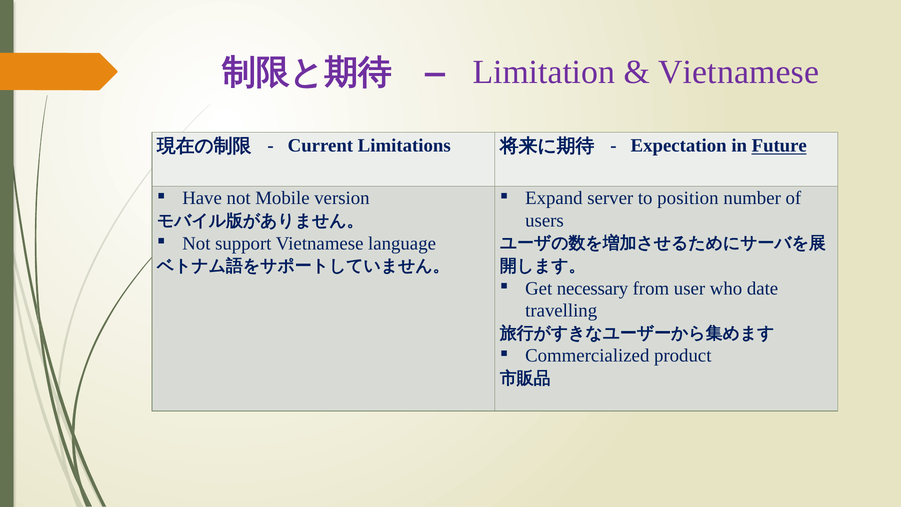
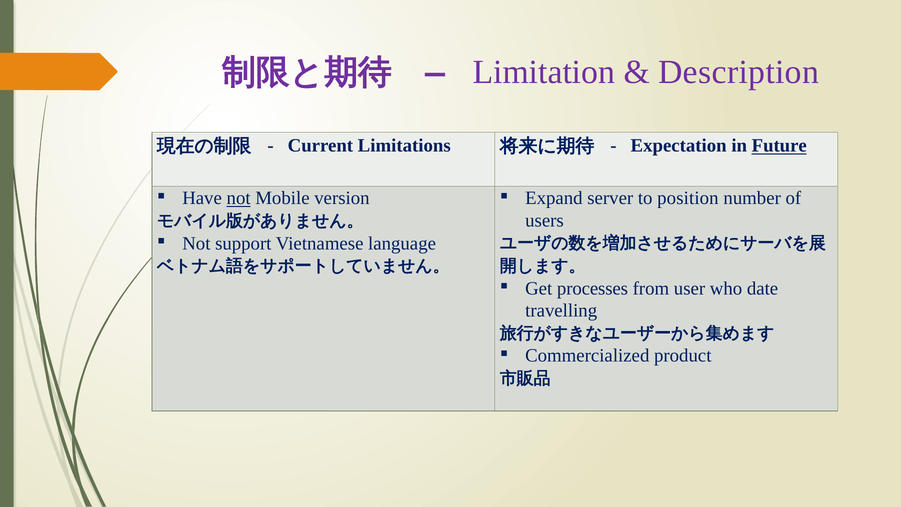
Vietnamese: Vietnamese -> Description (739, 72)
not underline: none -> present (239, 198)
necessary: necessary -> processes (592, 288)
